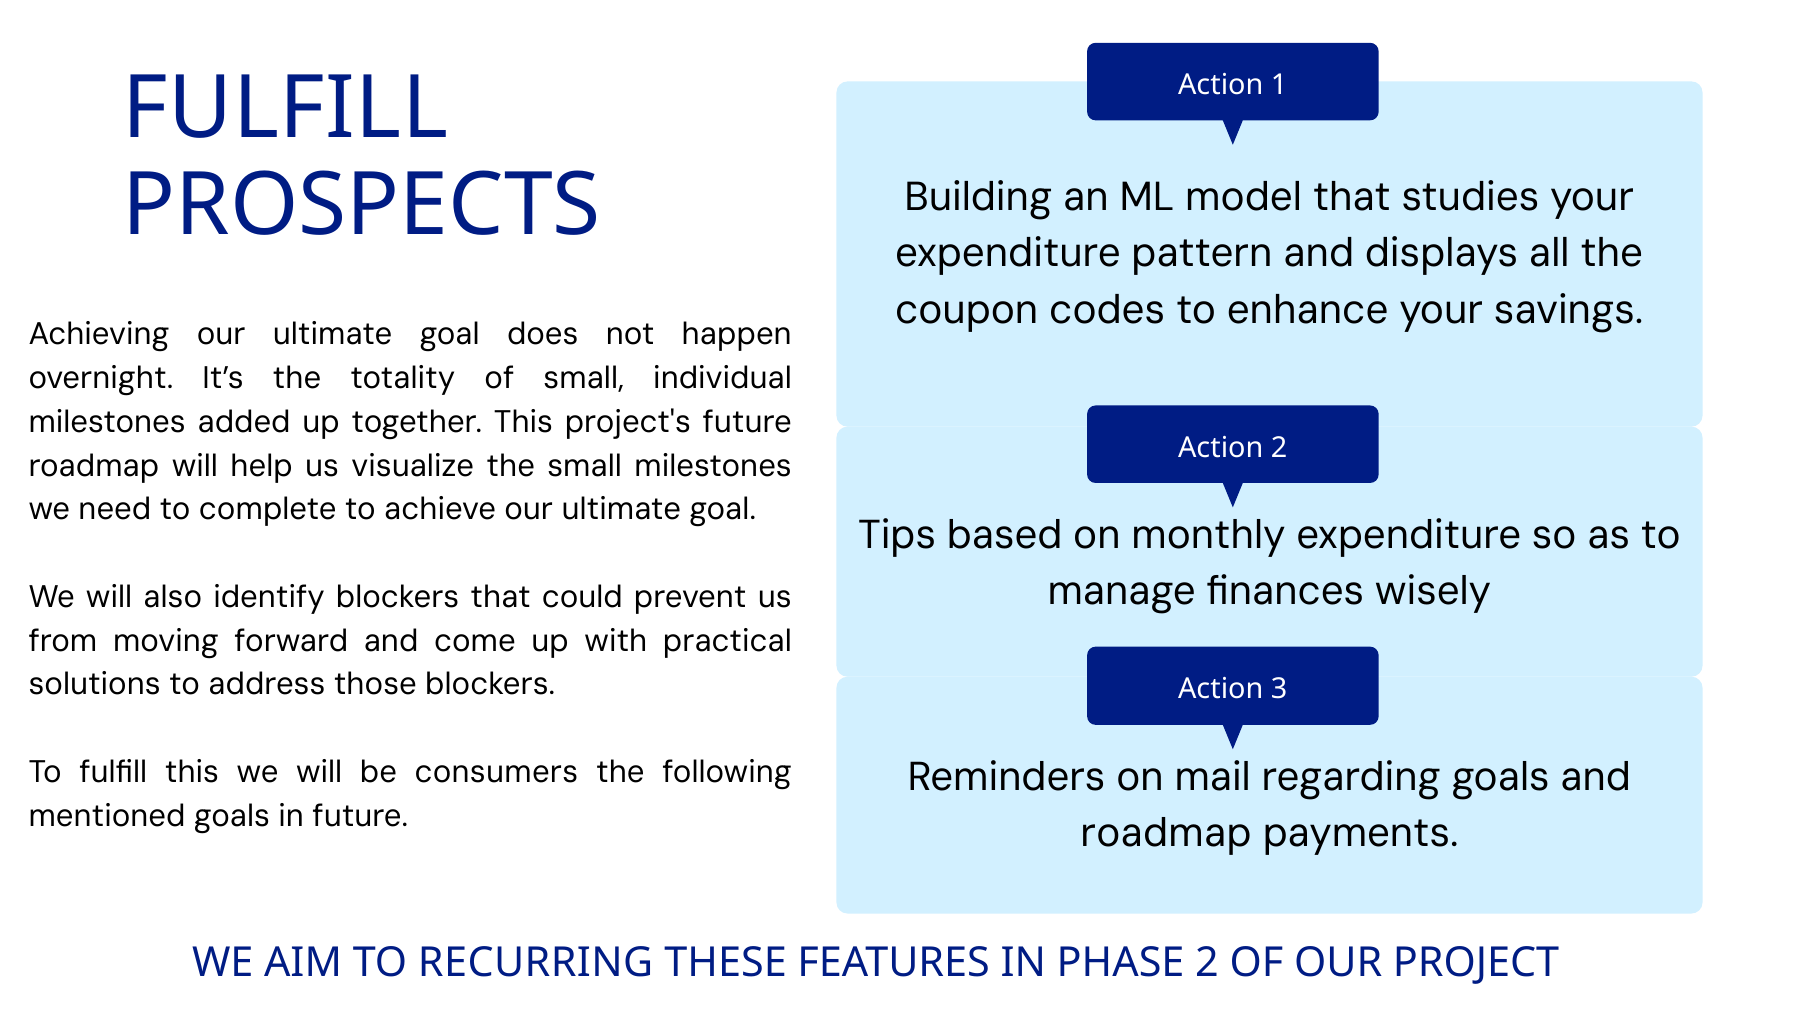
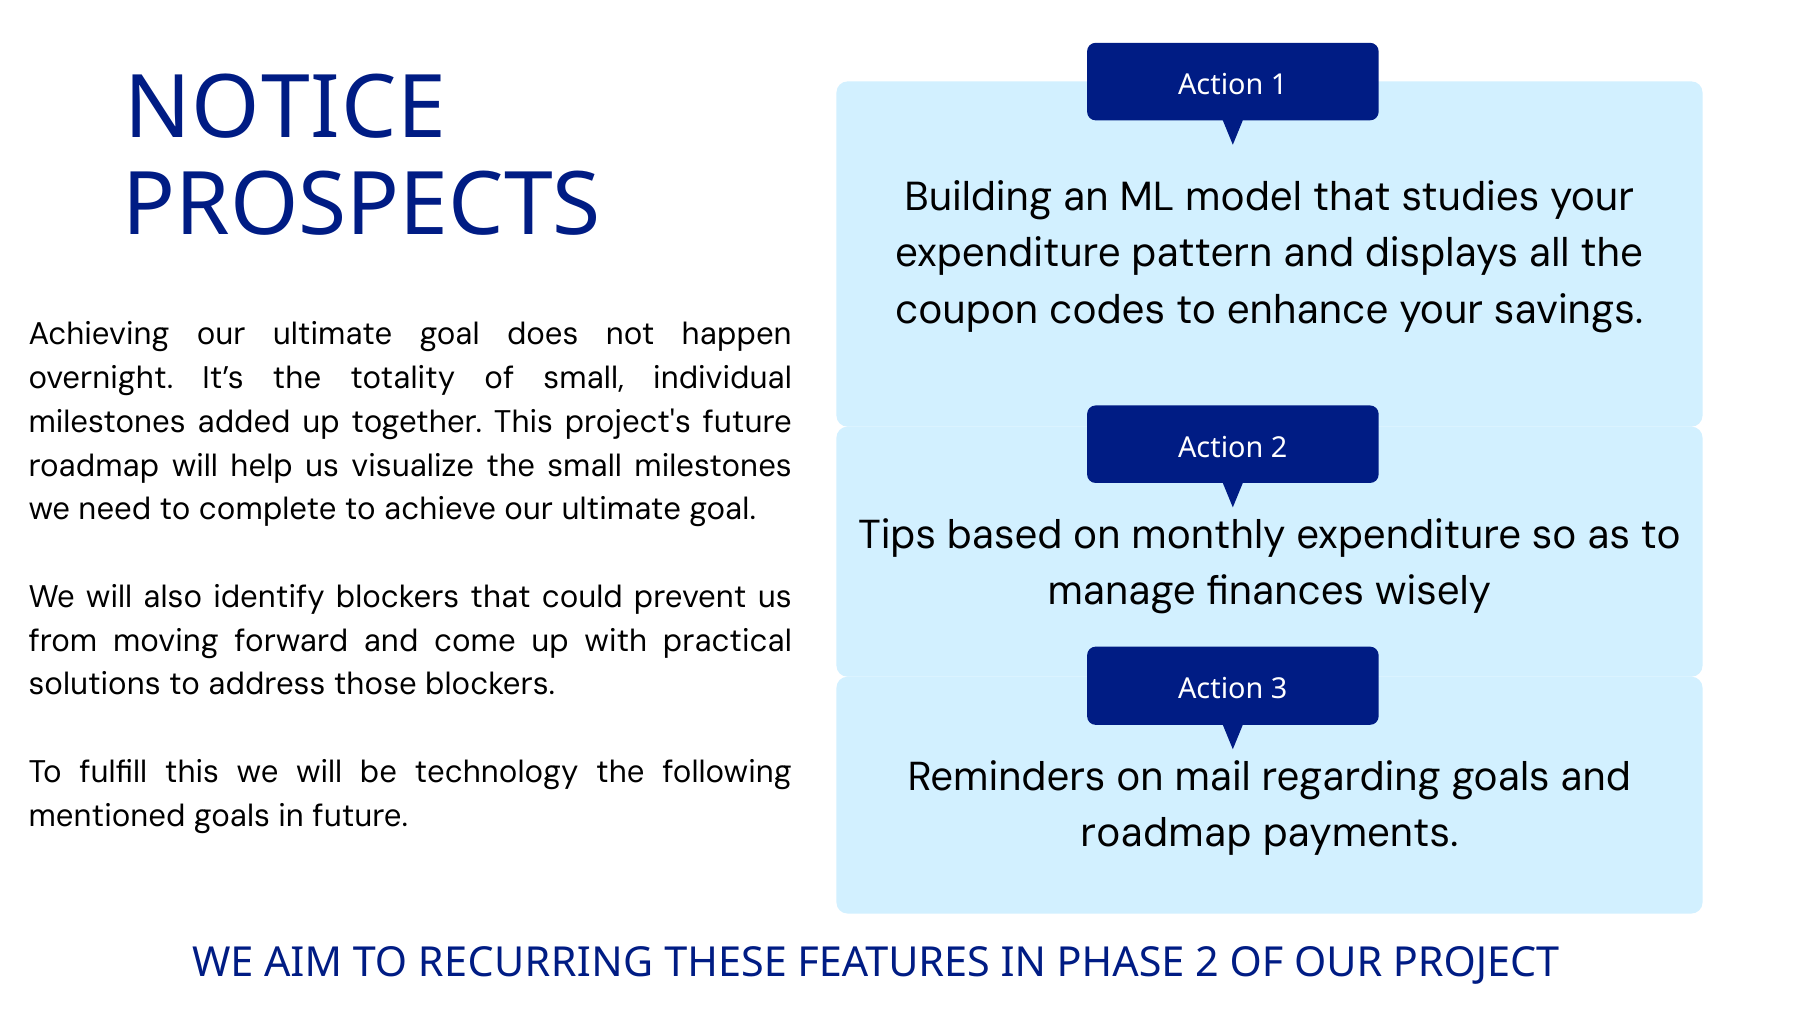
FULFILL: FULFILL -> NOTICE (285, 109)
consumers: consumers -> technology (497, 772)
